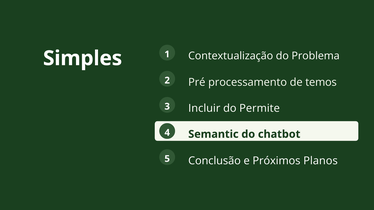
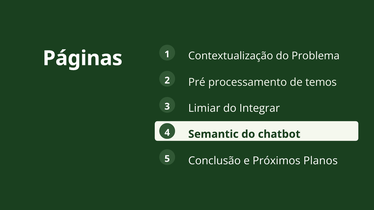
Simples: Simples -> Páginas (83, 58)
Incluir: Incluir -> Limiar (204, 109)
Permite: Permite -> Integrar (260, 109)
